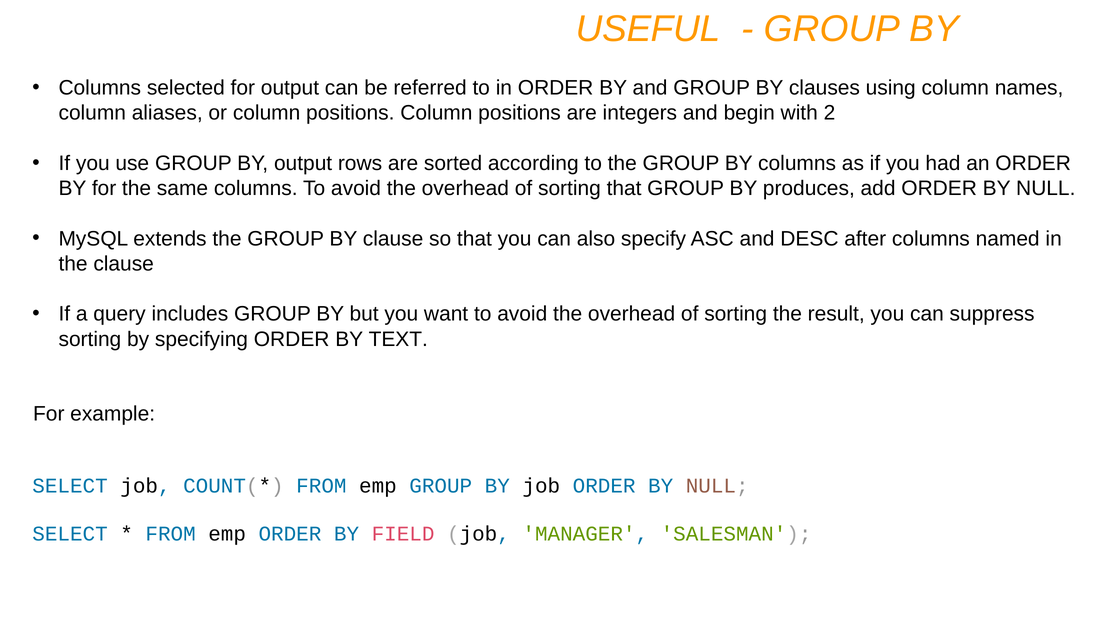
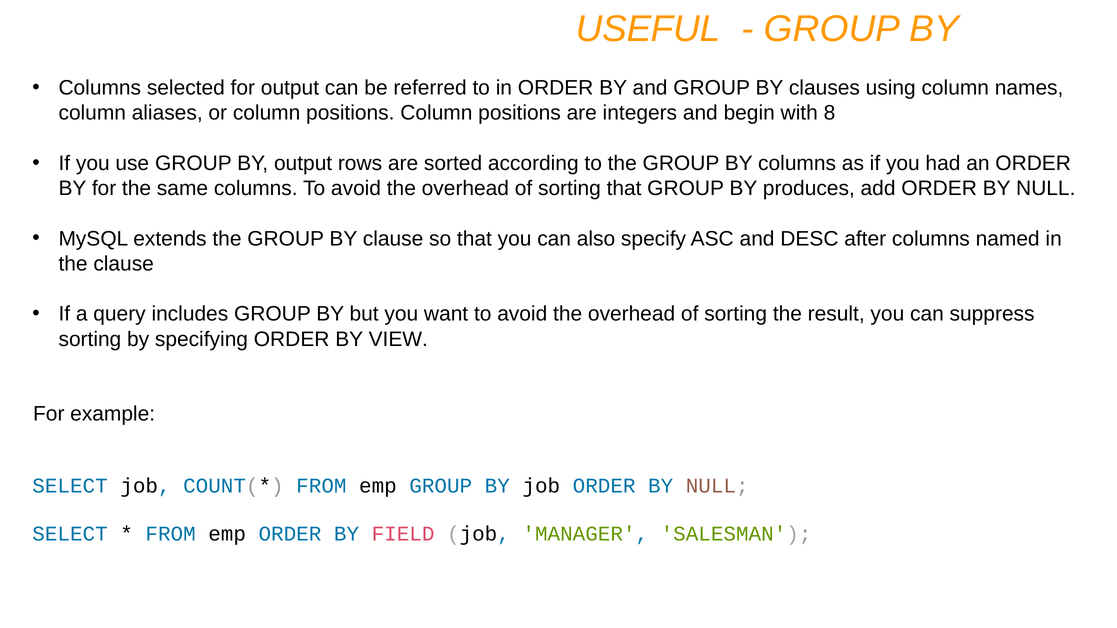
2: 2 -> 8 (829, 113)
TEXT: TEXT -> VIEW (398, 339)
